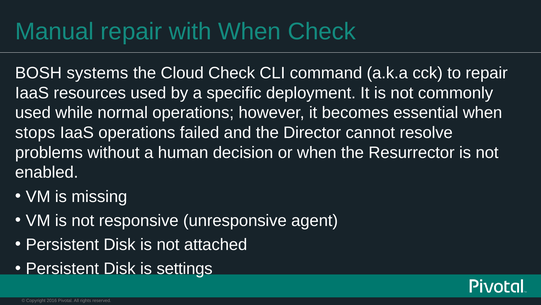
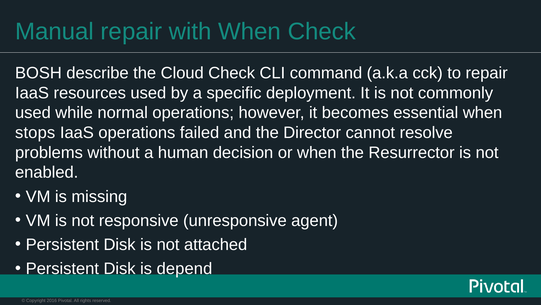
systems: systems -> describe (98, 73)
settings: settings -> depend (184, 268)
